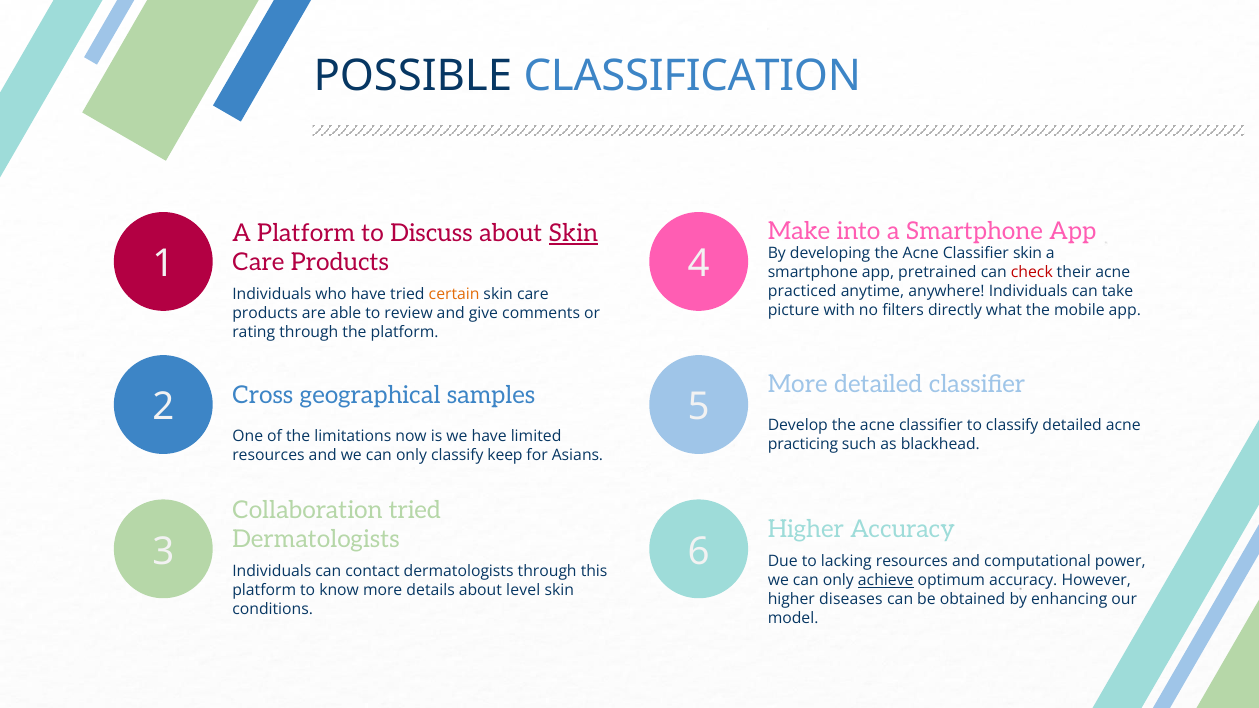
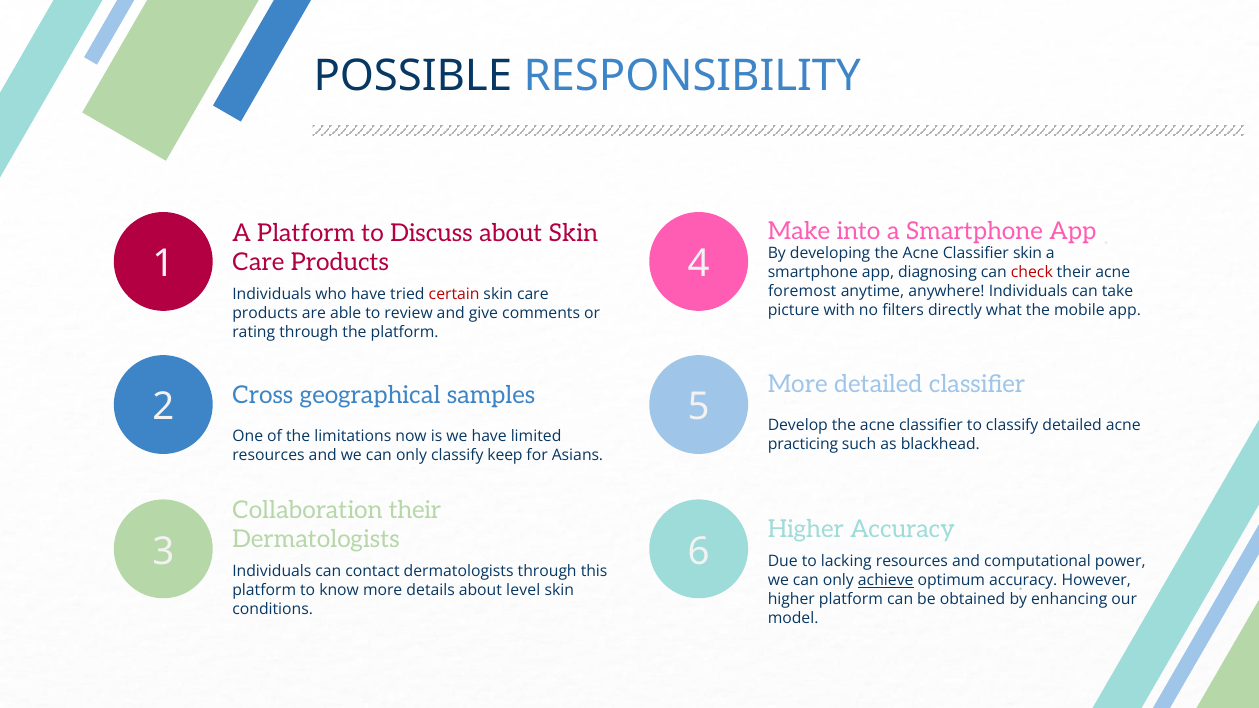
CLASSIFICATION: CLASSIFICATION -> RESPONSIBILITY (692, 76)
Skin underline: present -> none (573, 233)
pretrained: pretrained -> diagnosing (938, 272)
practiced: practiced -> foremost (802, 291)
certain colour: orange -> red (454, 294)
Collaboration tried: tried -> their (415, 510)
higher diseases: diseases -> platform (851, 600)
